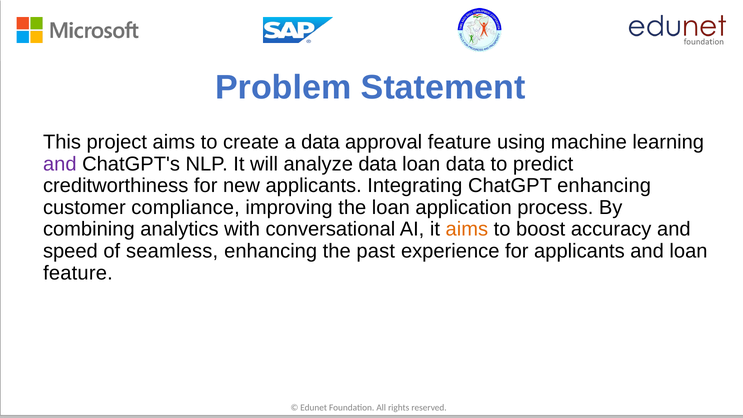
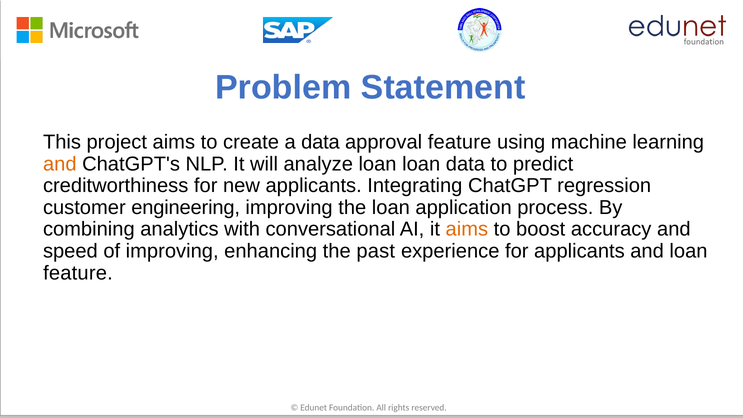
and colour: purple -> orange (60, 164)
analyze data: data -> loan (378, 164)
ChatGPT enhancing: enhancing -> regression (604, 186)
compliance: compliance -> engineering (186, 208)
of seamless: seamless -> improving (172, 251)
